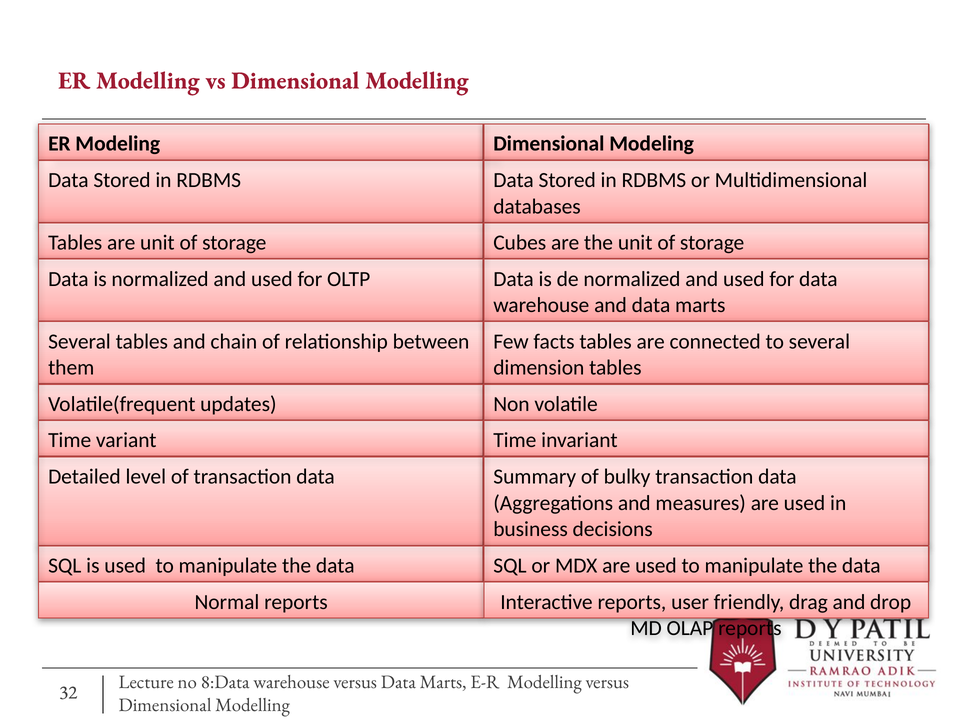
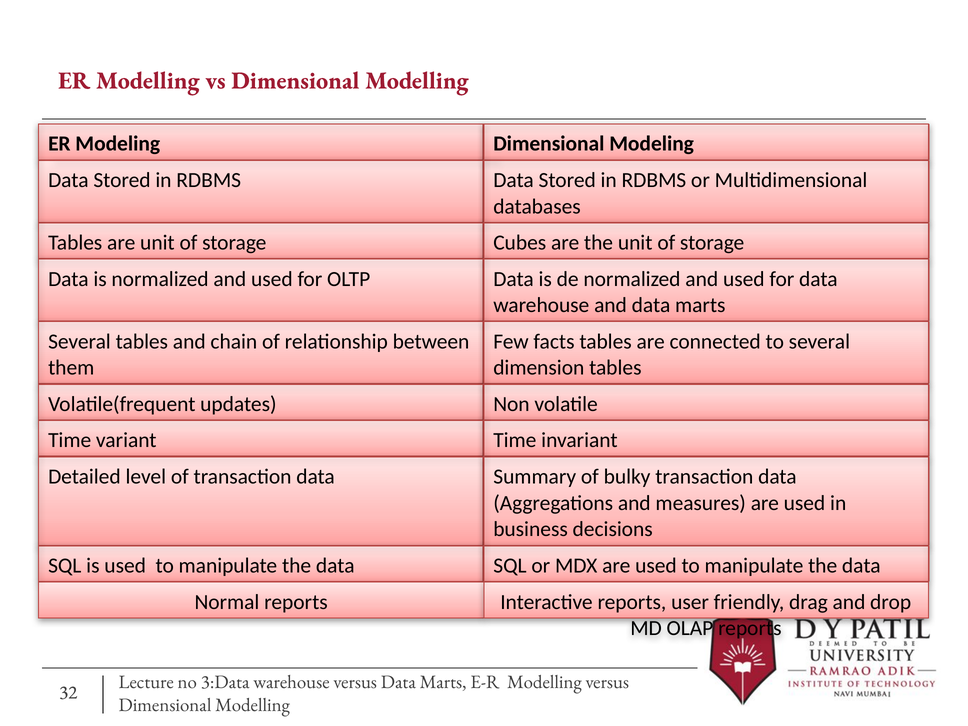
8:Data: 8:Data -> 3:Data (225, 682)
